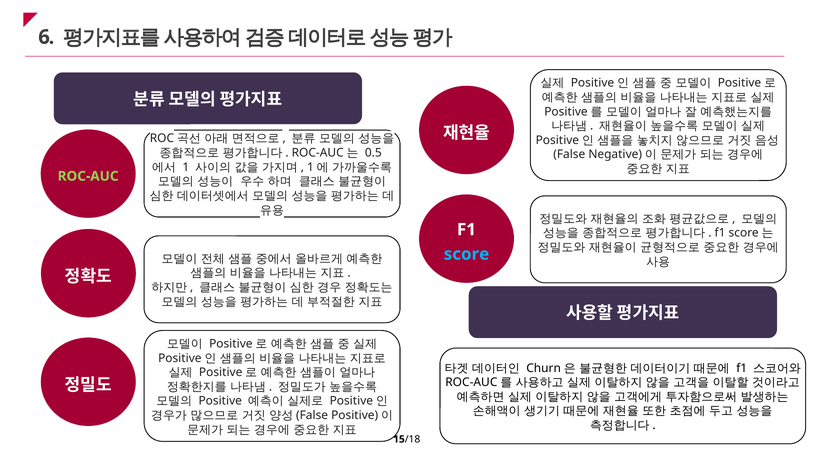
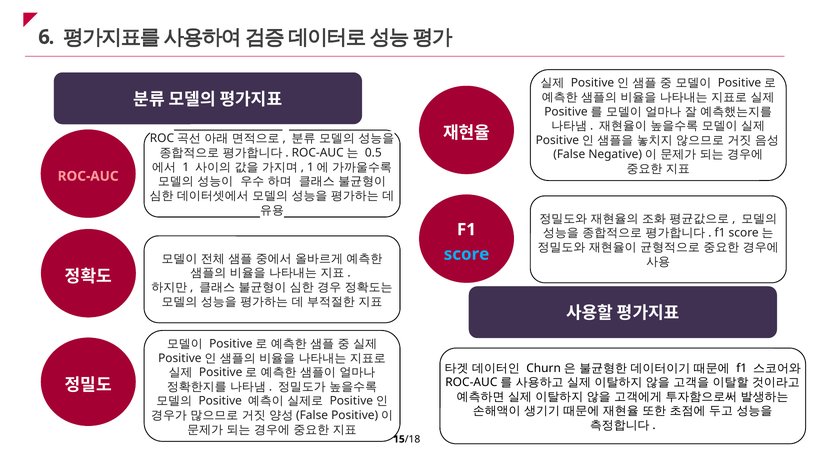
ROC-AUC colour: light green -> pink (88, 176)
